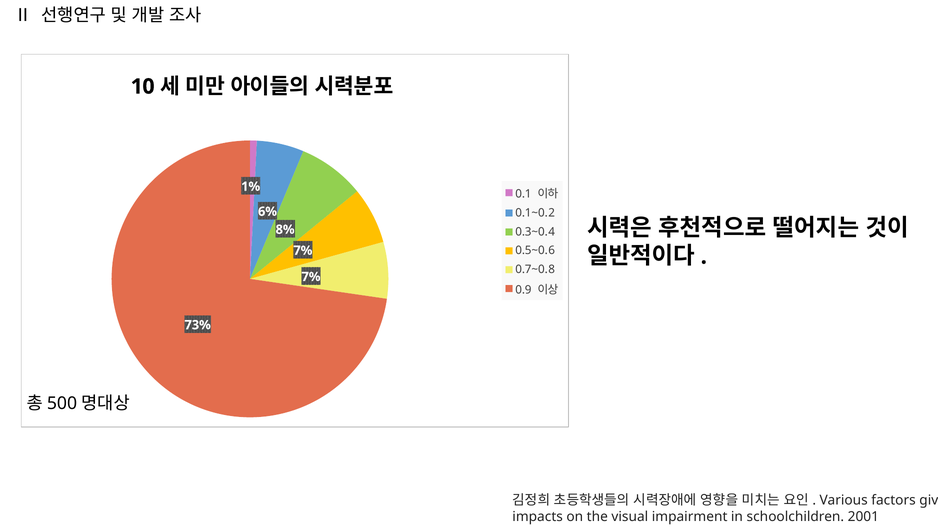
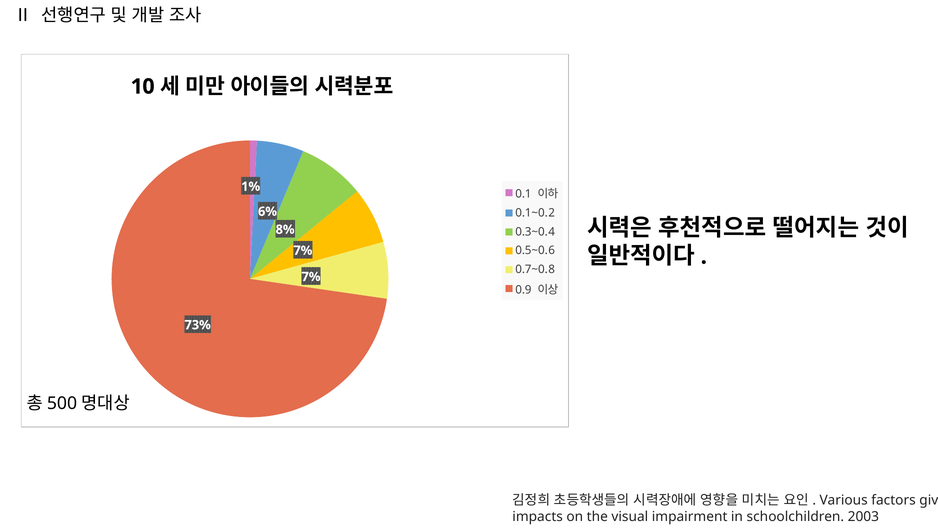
2001: 2001 -> 2003 (863, 516)
